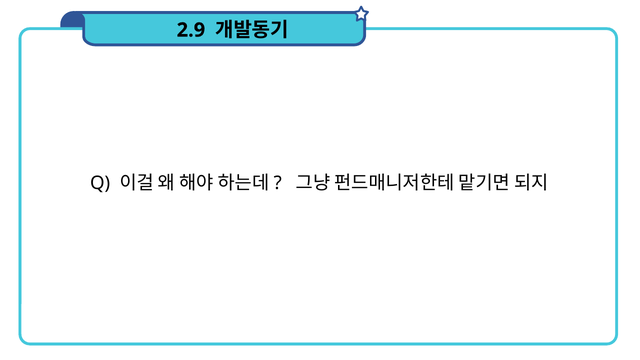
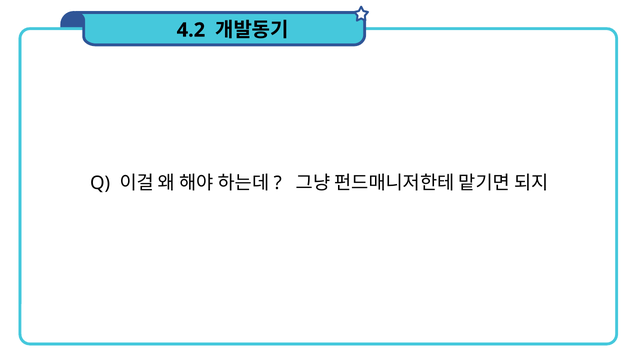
2.9: 2.9 -> 4.2 (191, 30)
